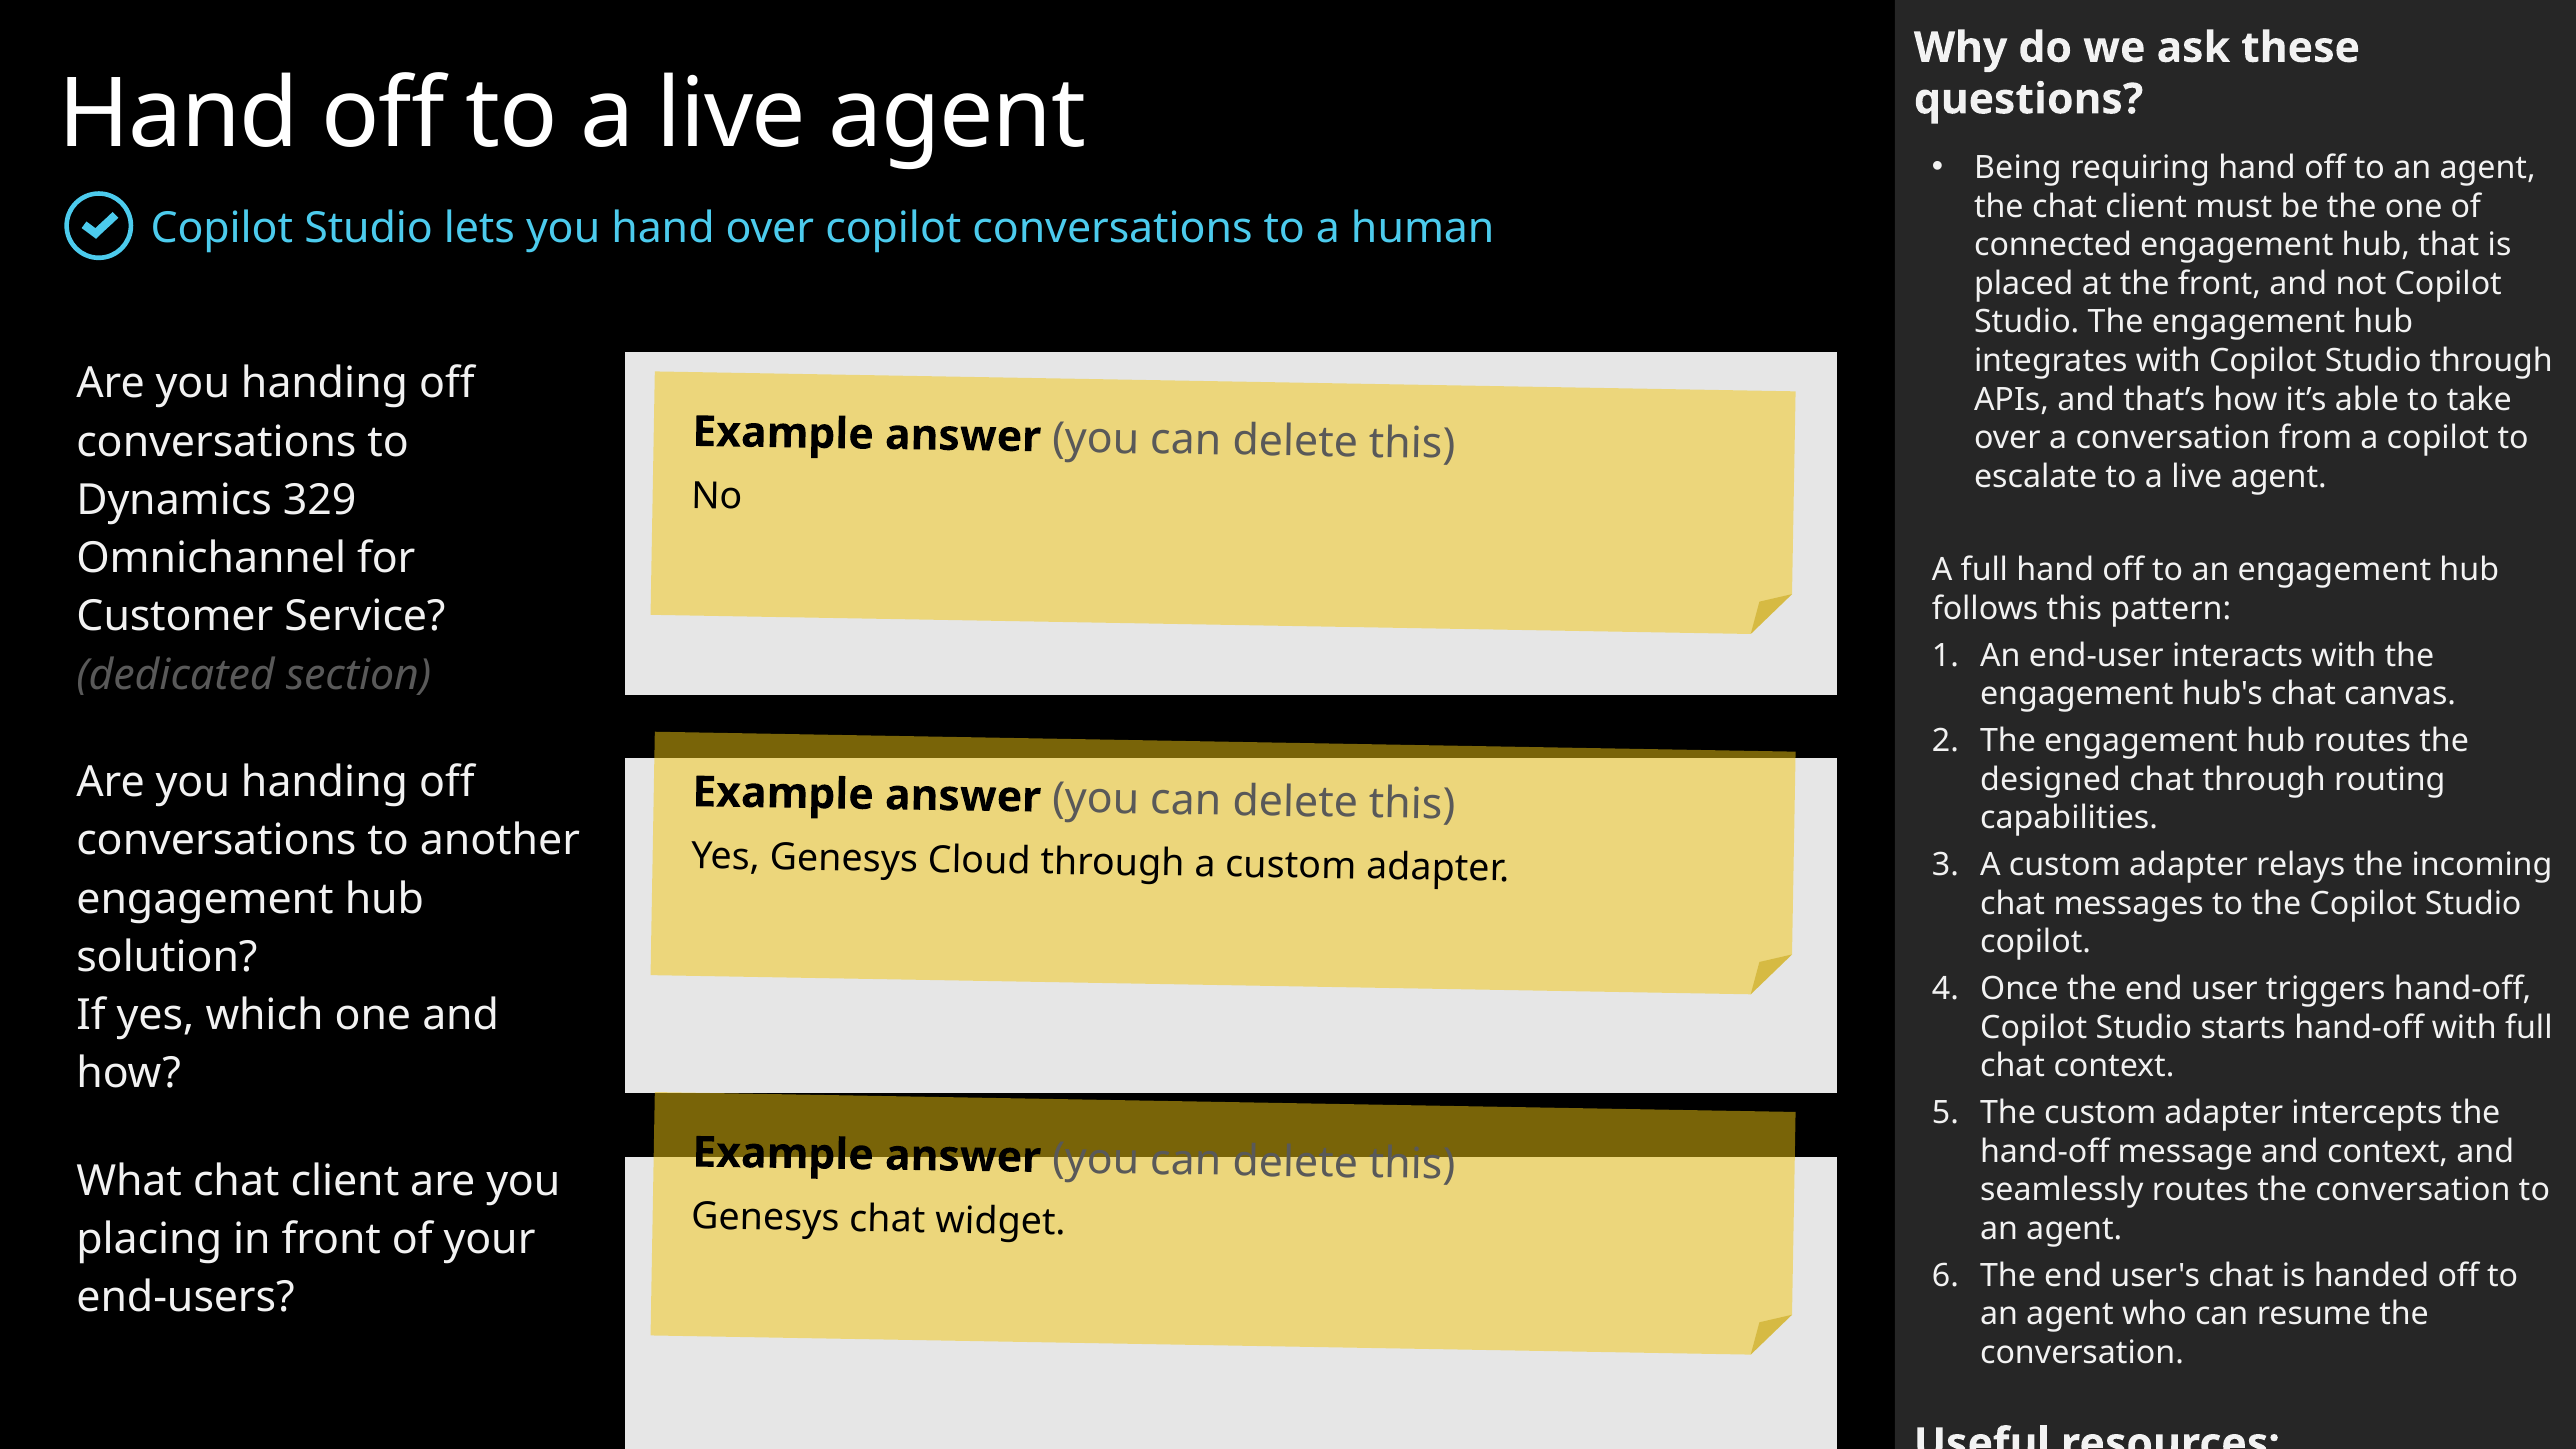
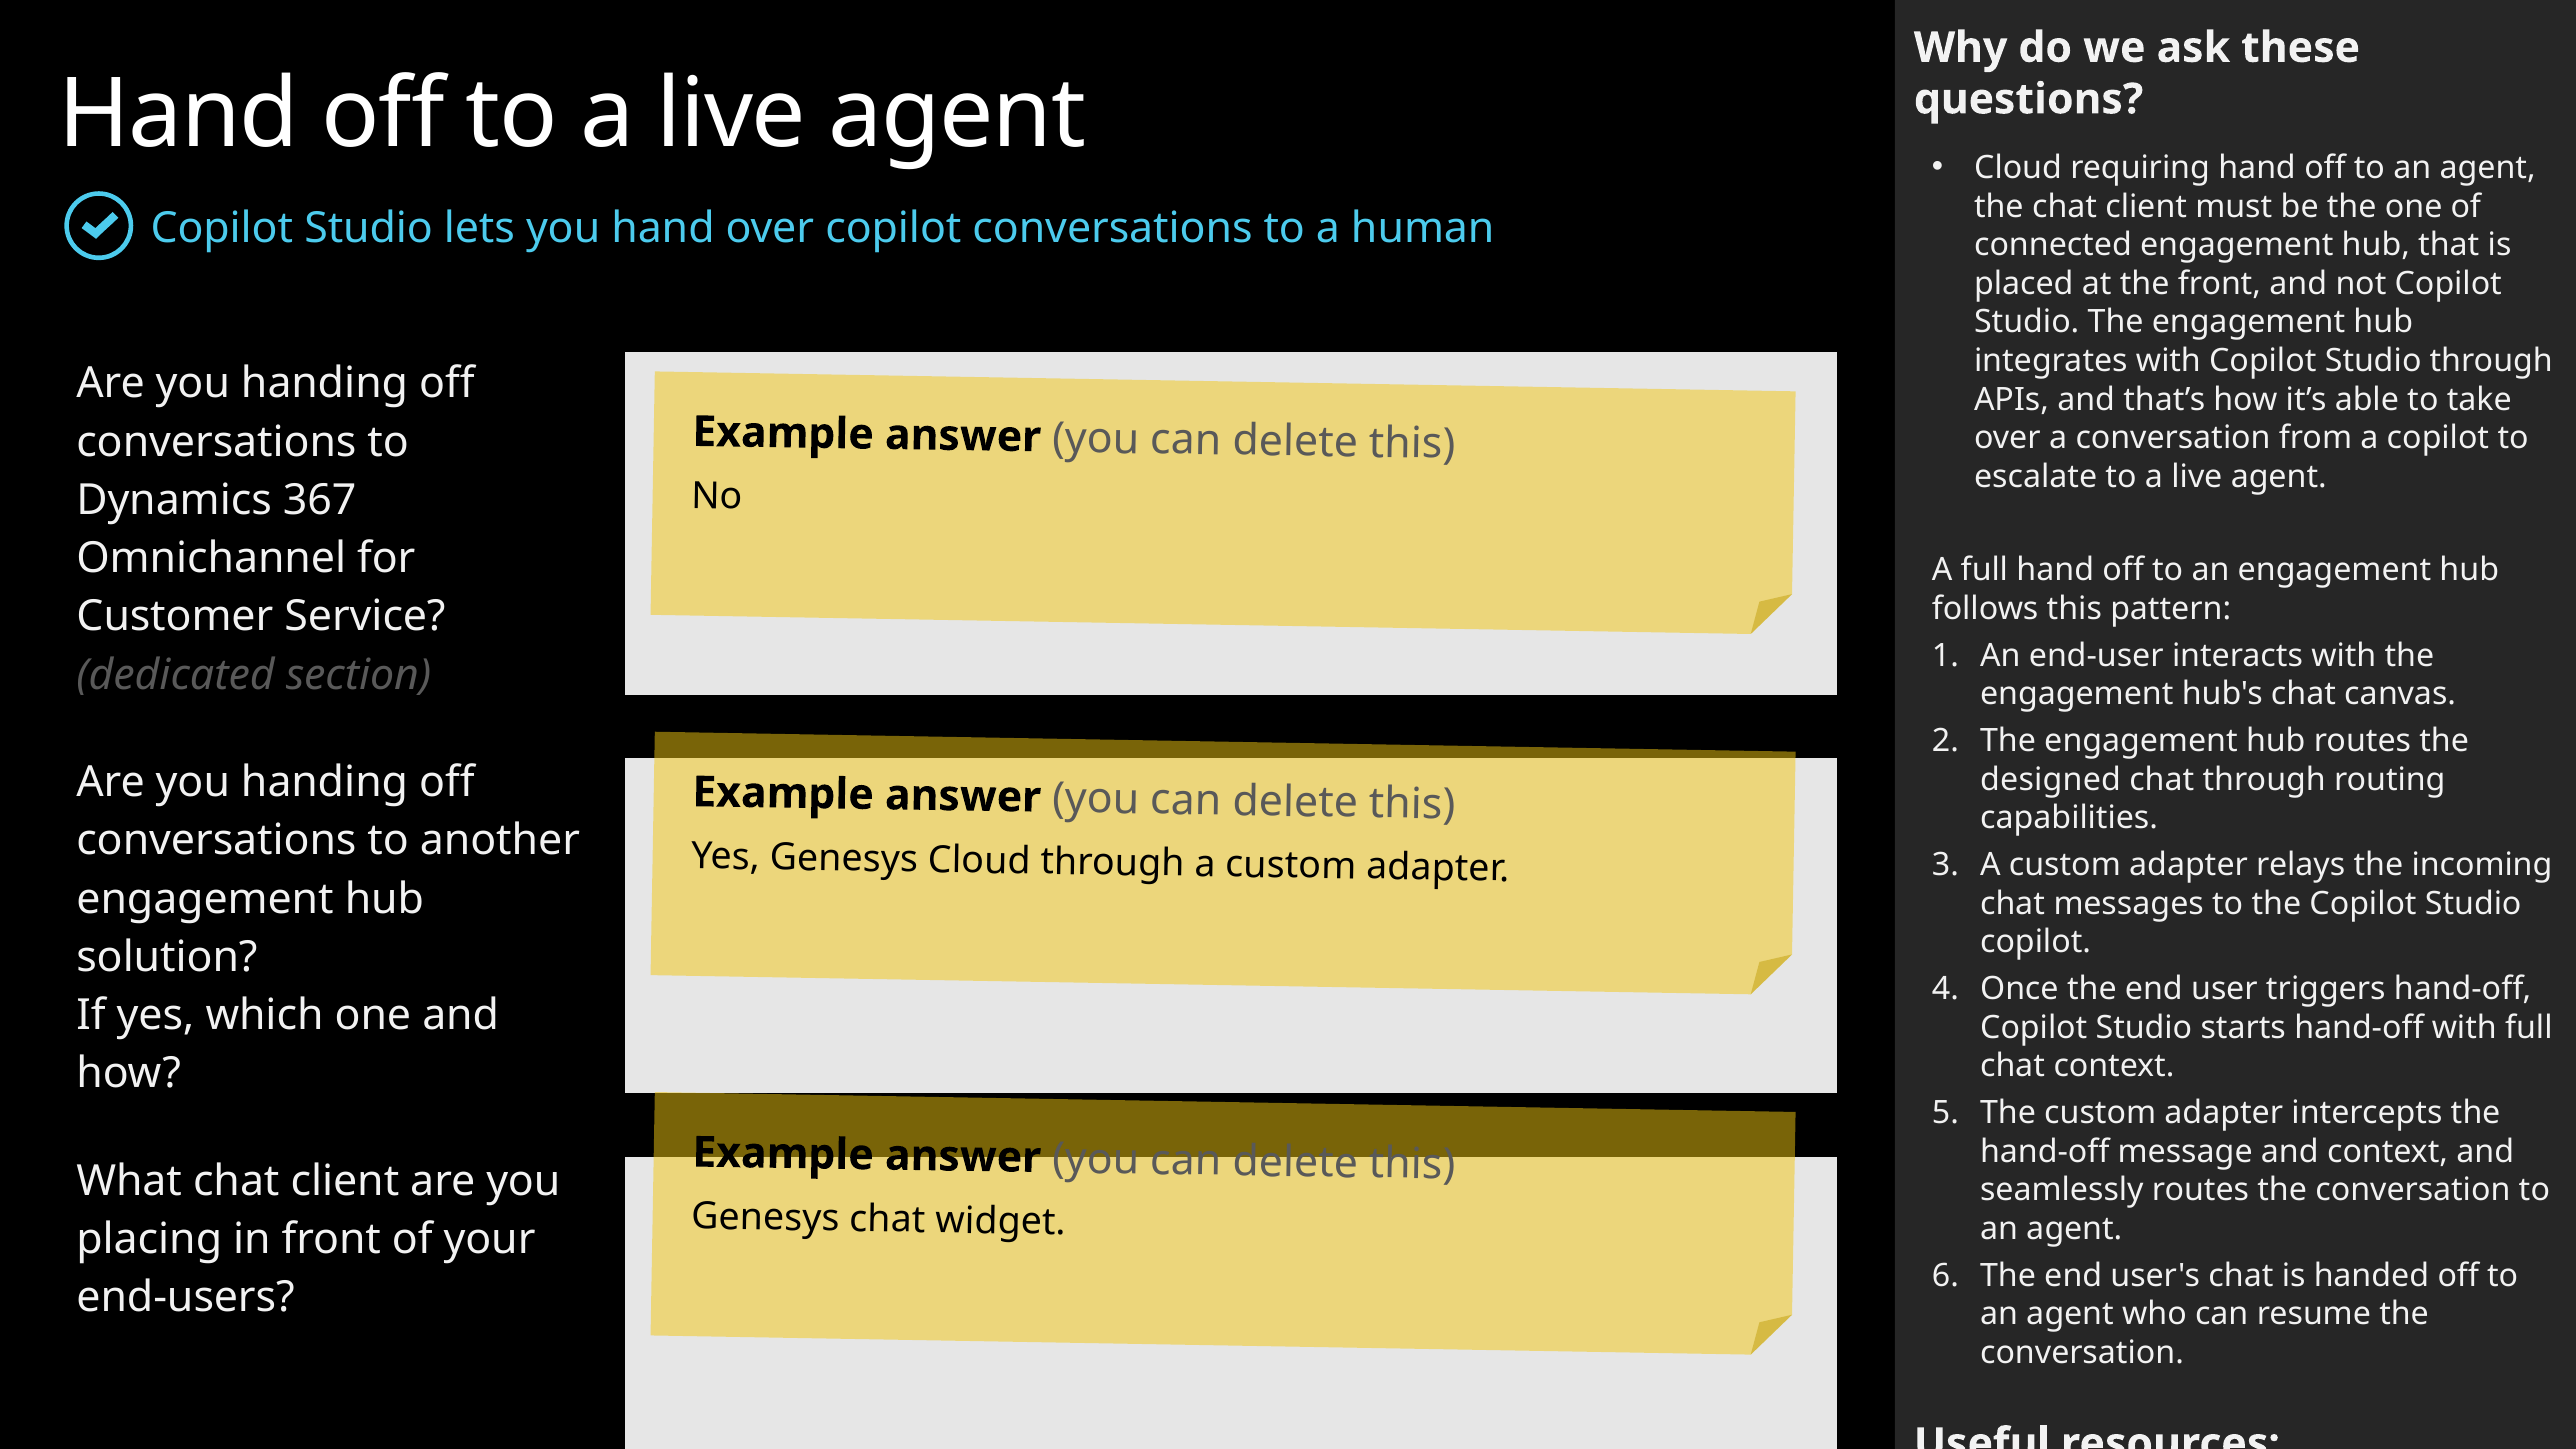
Being: Being -> Cloud (2018, 168)
329: 329 -> 367 (320, 500)
